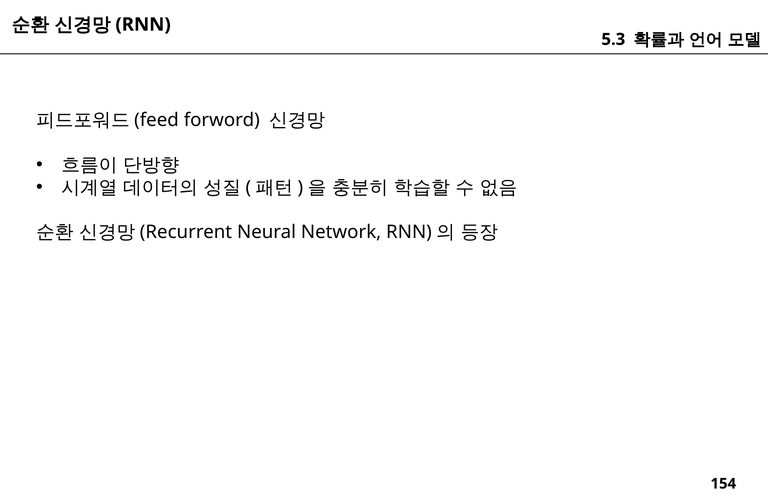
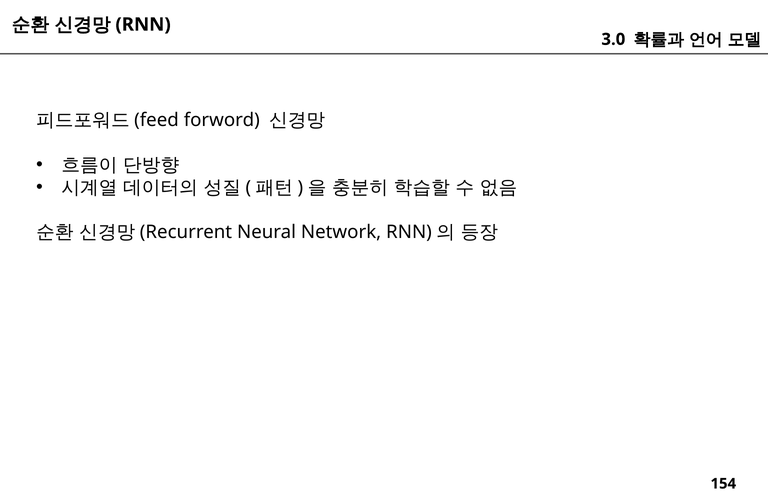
5.3: 5.3 -> 3.0 (613, 39)
